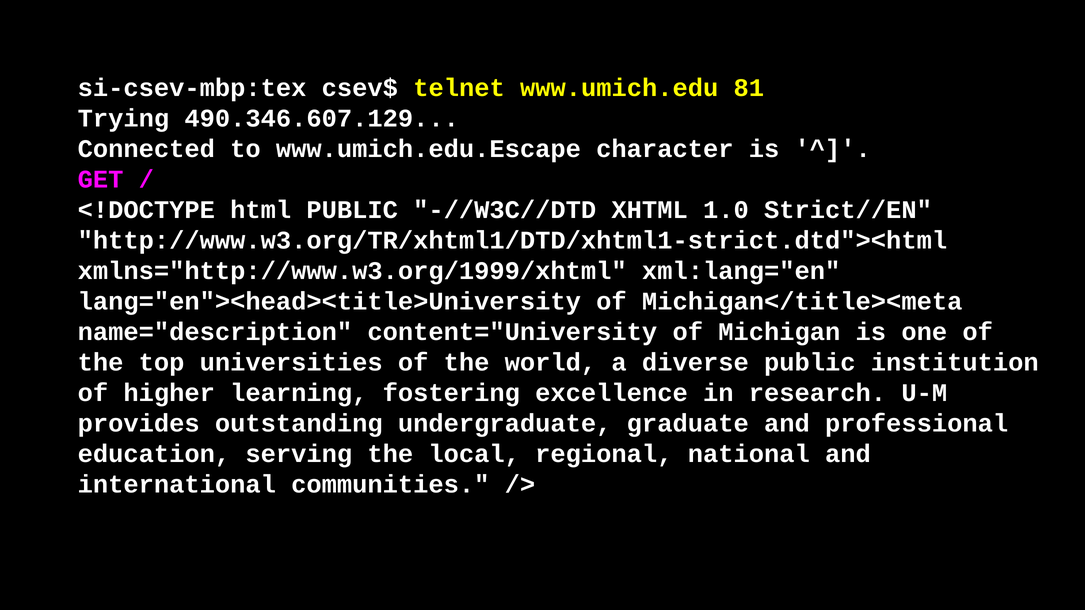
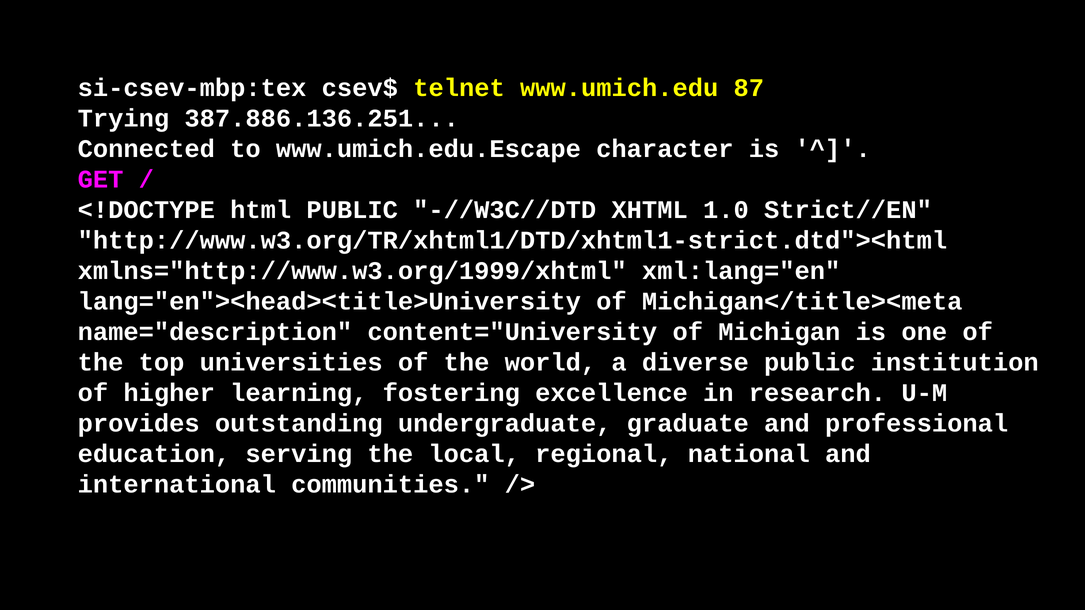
81: 81 -> 87 (749, 88)
490.346.607.129: 490.346.607.129 -> 387.886.136.251 (322, 118)
